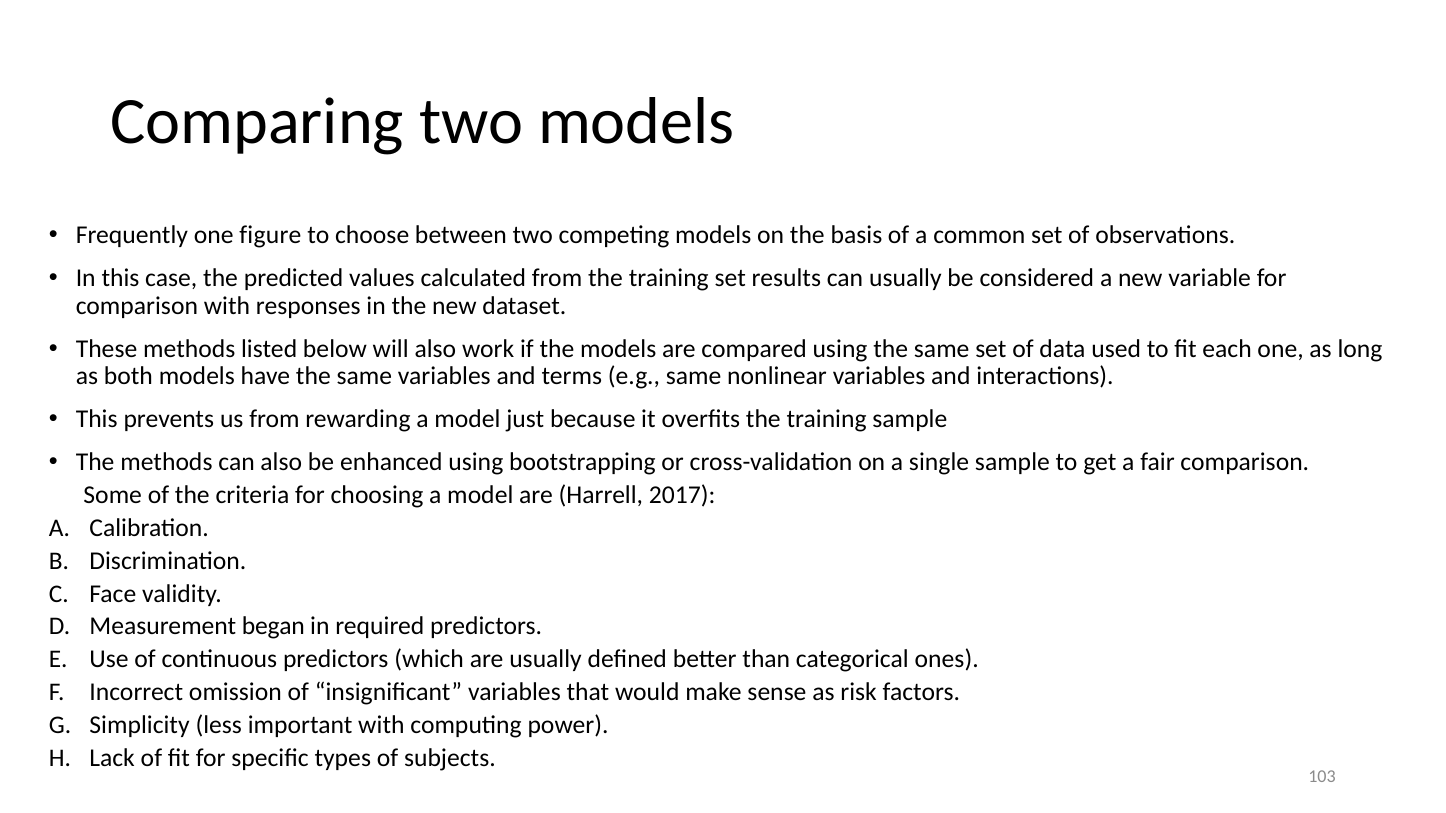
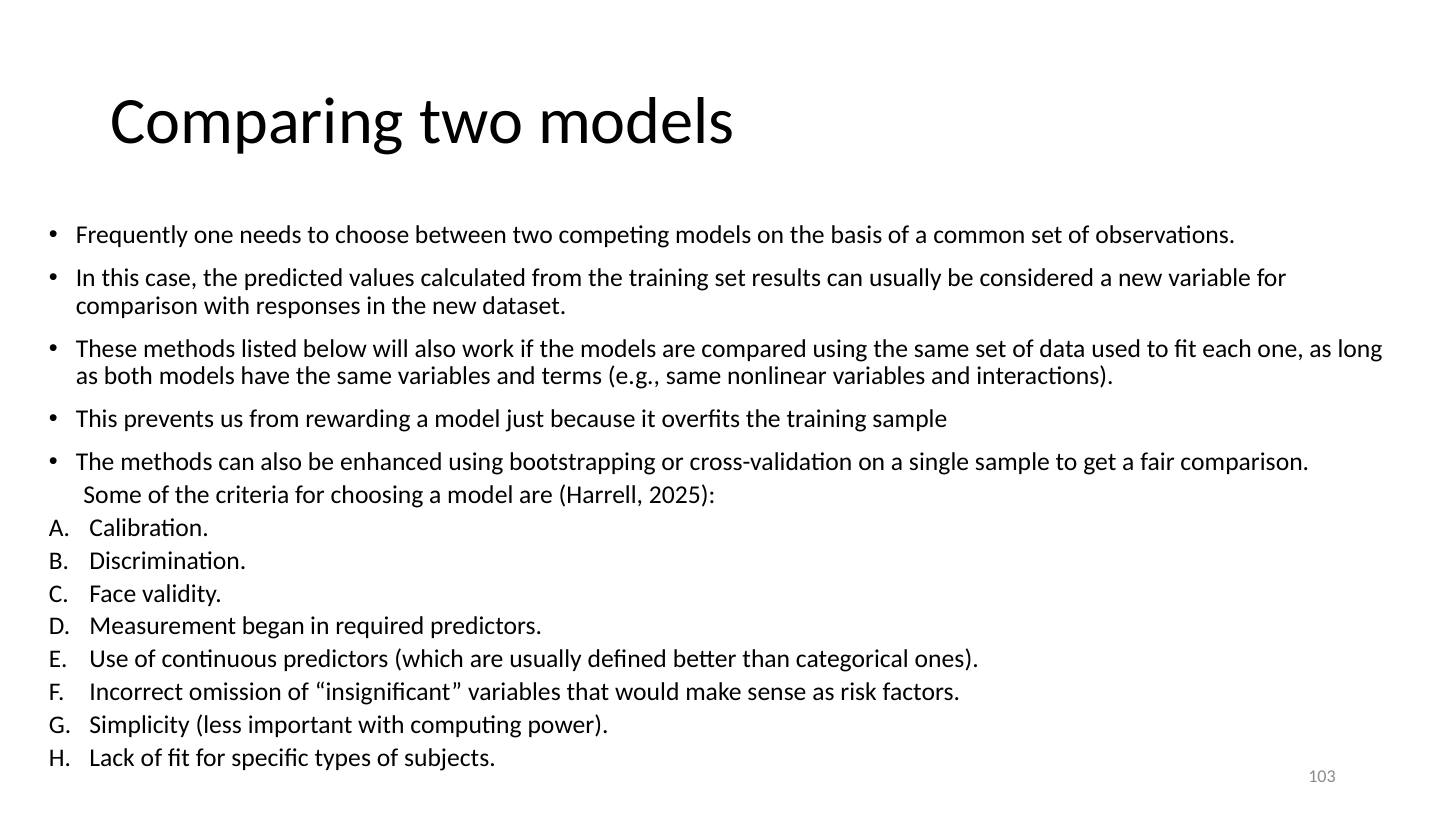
figure: figure -> needs (271, 236)
2017: 2017 -> 2025 (682, 495)
